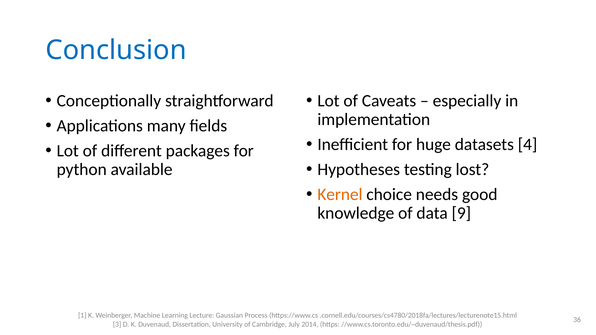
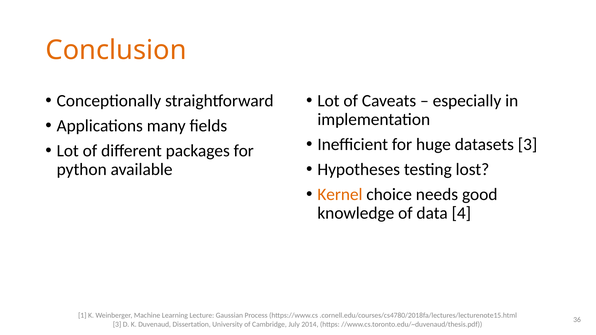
Conclusion colour: blue -> orange (116, 50)
datasets 4: 4 -> 3 (528, 145)
9: 9 -> 4 (461, 213)
